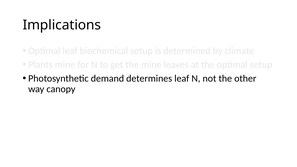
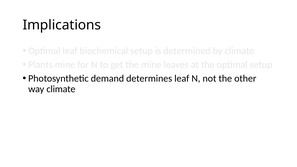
way canopy: canopy -> climate (61, 89)
